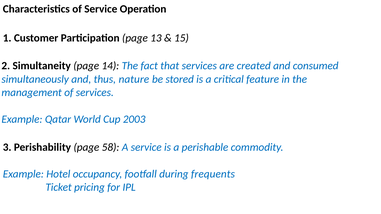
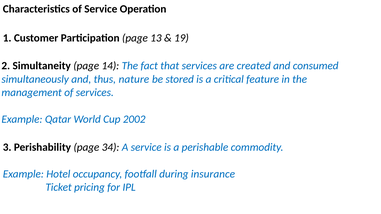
15: 15 -> 19 (181, 38)
2003: 2003 -> 2002 (134, 119)
58: 58 -> 34 (111, 148)
frequents: frequents -> insurance (213, 174)
